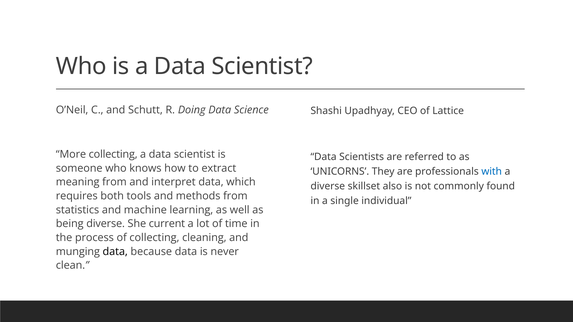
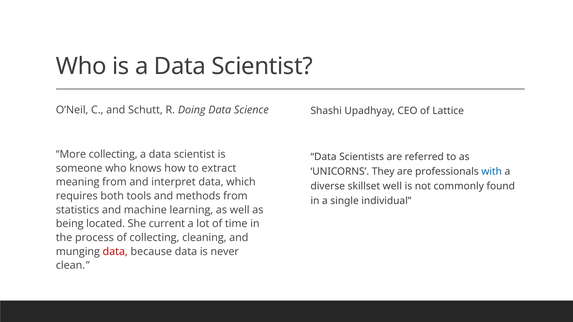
skillset also: also -> well (392, 186)
being diverse: diverse -> located (106, 224)
data colour: black -> red (115, 252)
